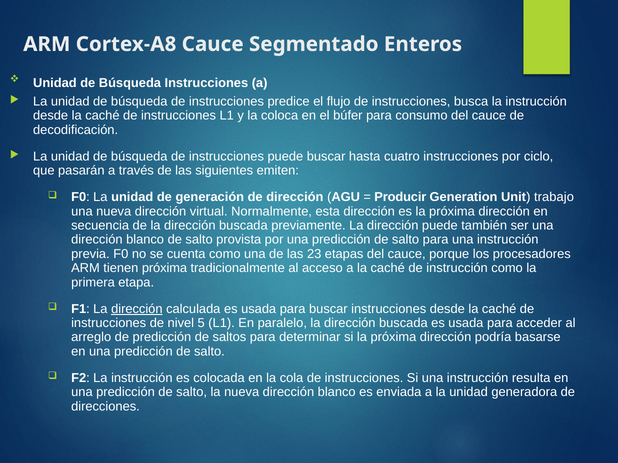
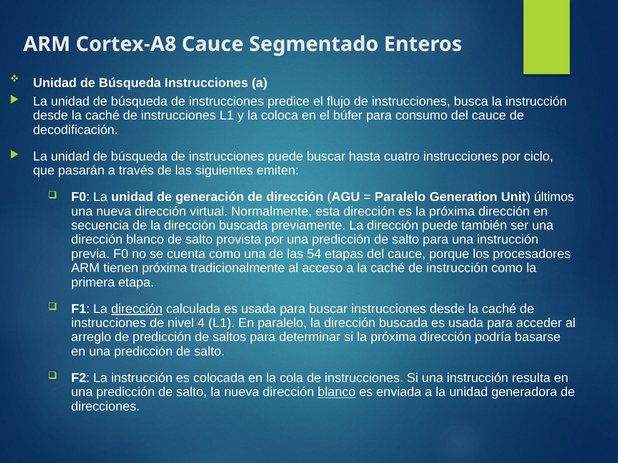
Producir: Producir -> Paralelo (400, 197)
trabajo: trabajo -> últimos (554, 197)
23: 23 -> 54 (314, 254)
5: 5 -> 4 (201, 323)
blanco underline: none -> present (337, 393)
